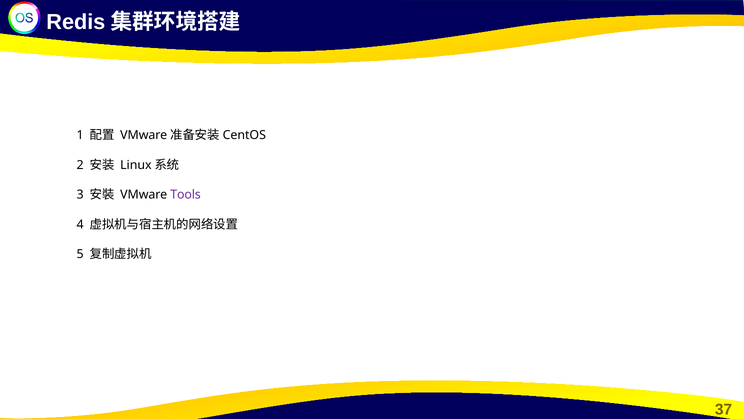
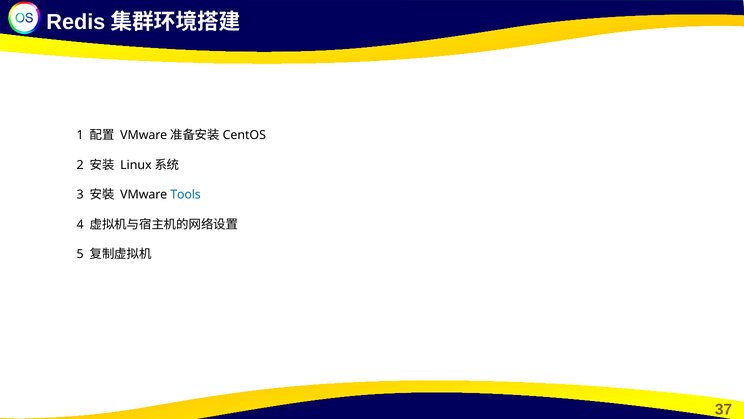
Tools colour: purple -> blue (186, 195)
